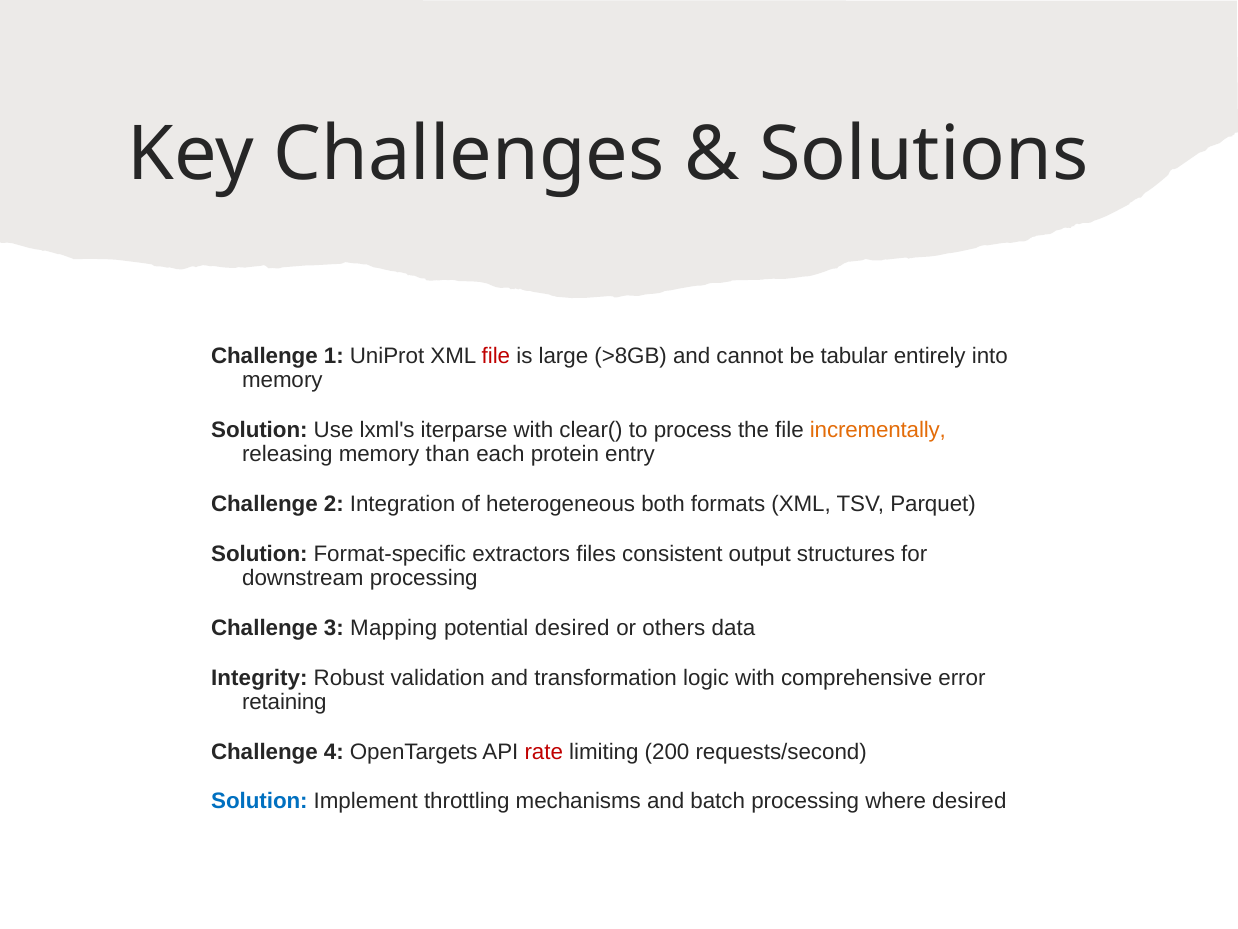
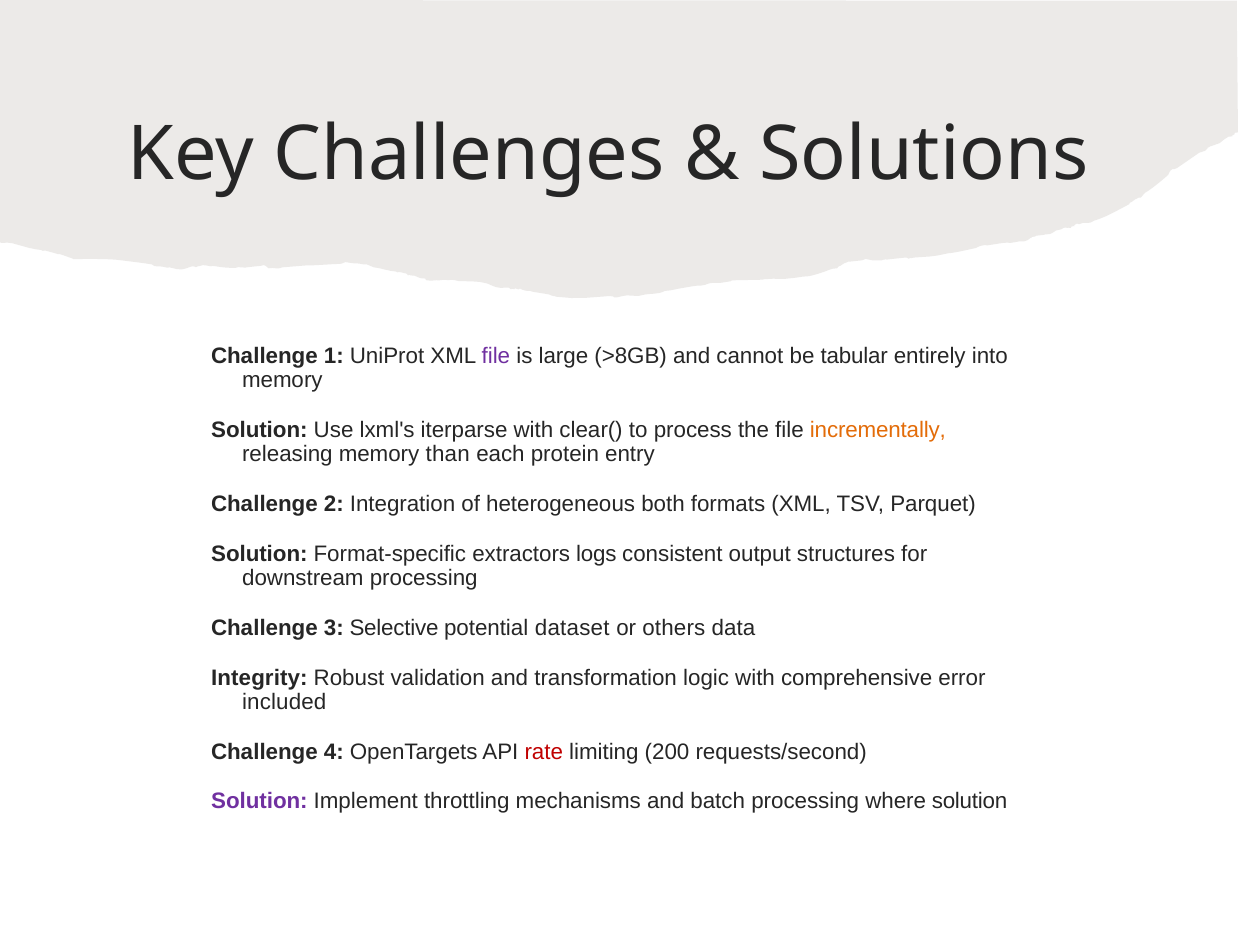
file colour: red -> purple (496, 356)
files: files -> logs (596, 554)
Mapping: Mapping -> Selective (394, 628)
potential desired: desired -> dataset (572, 628)
retaining: retaining -> included (284, 701)
Solution colour: blue -> purple (259, 801)
where desired: desired -> solution (970, 801)
